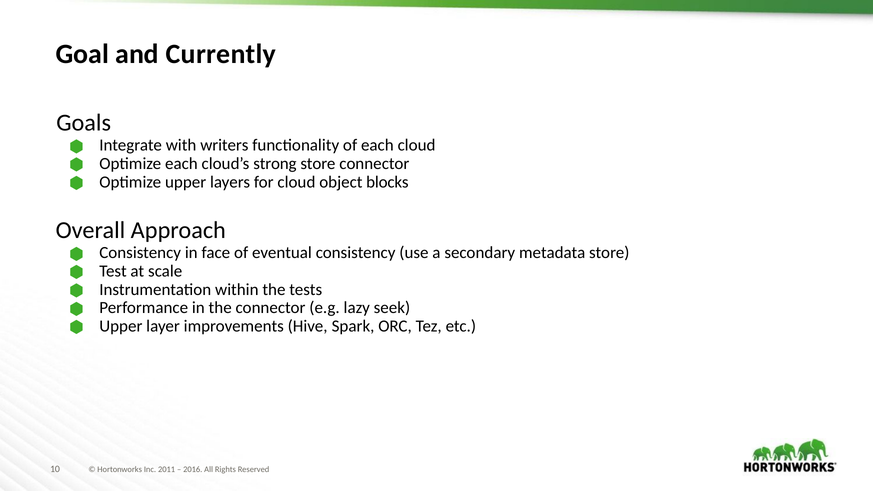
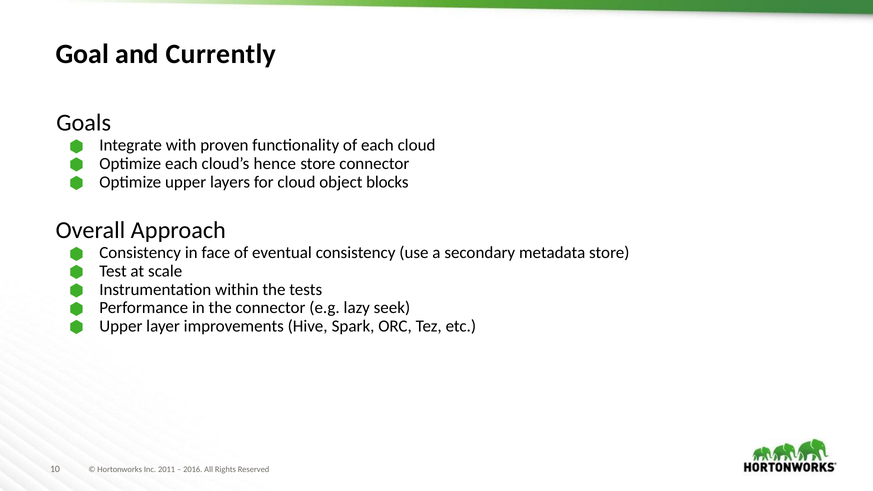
writers: writers -> proven (224, 145)
strong: strong -> hence (275, 164)
